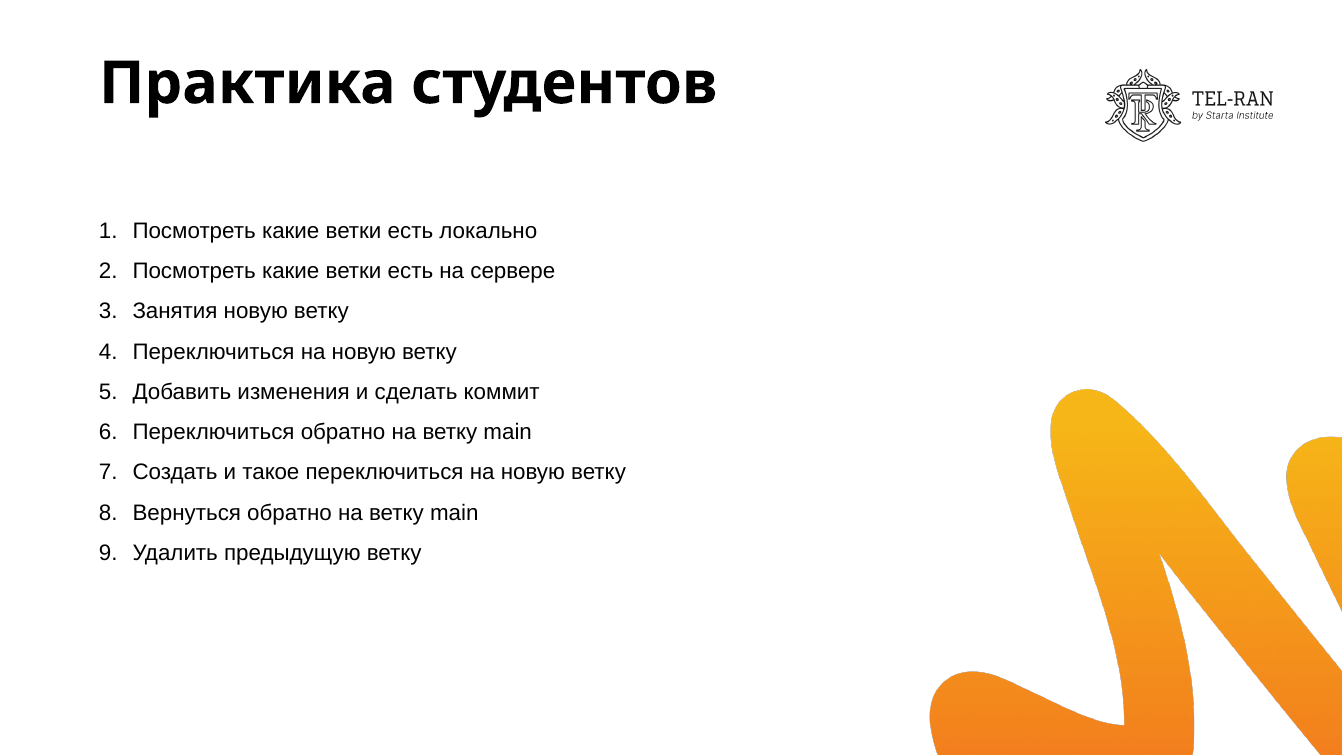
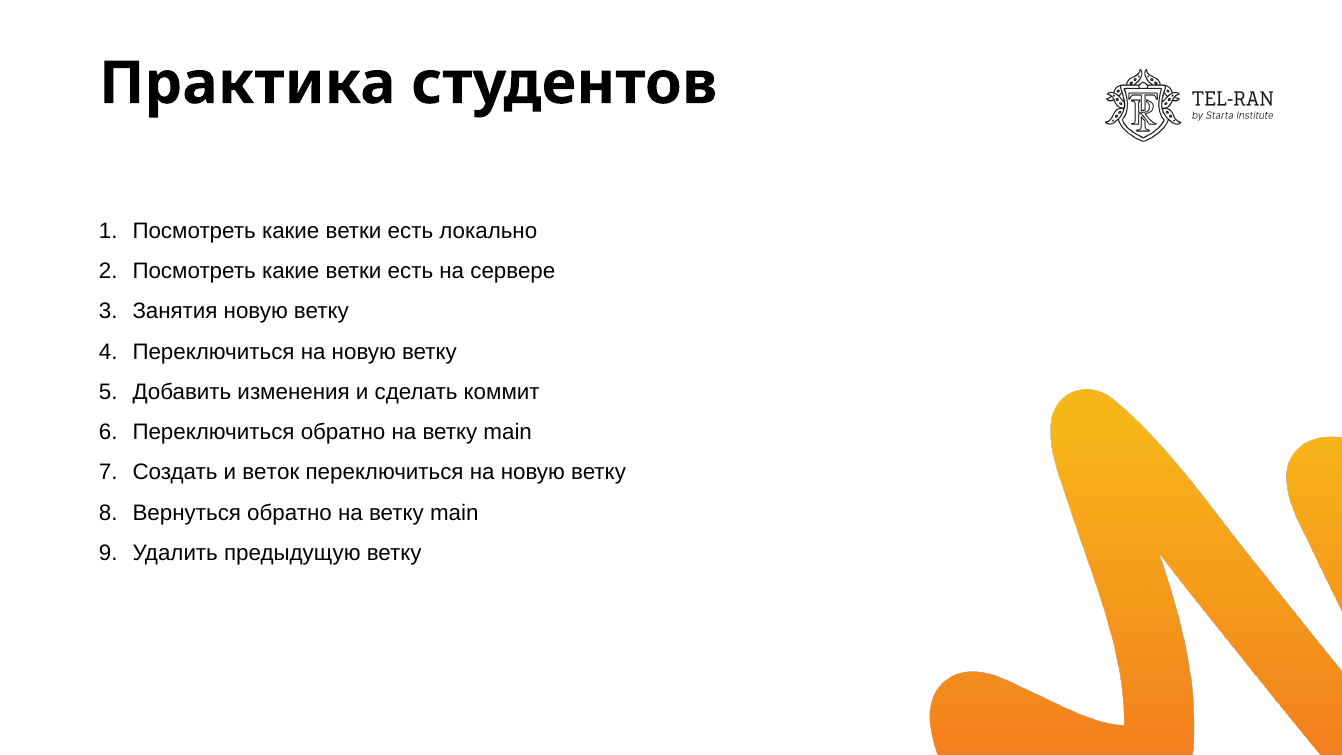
такое: такое -> веток (271, 472)
